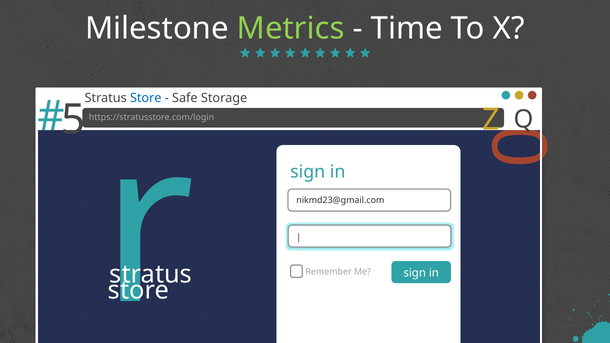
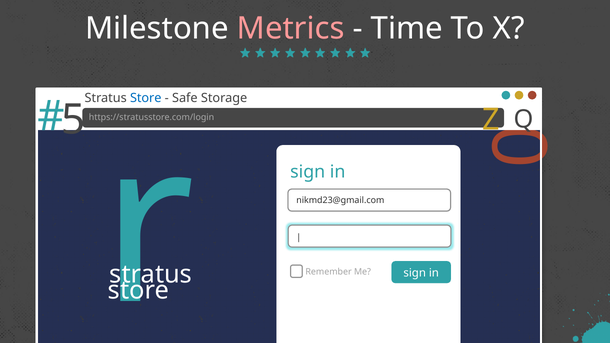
Metrics colour: light green -> pink (291, 29)
